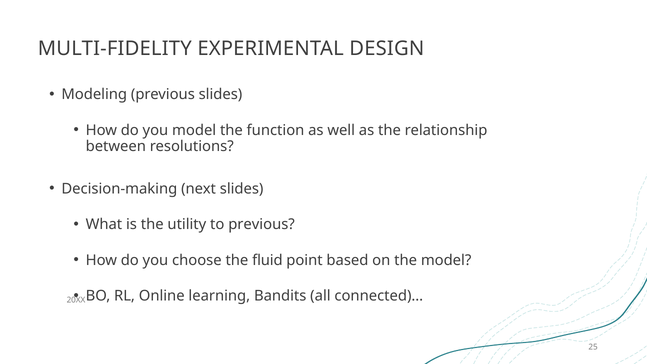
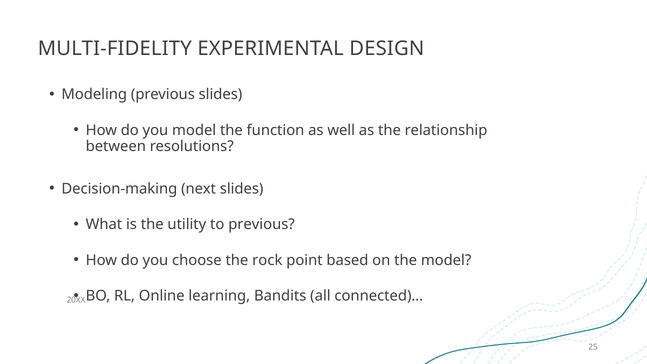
fluid: fluid -> rock (267, 260)
